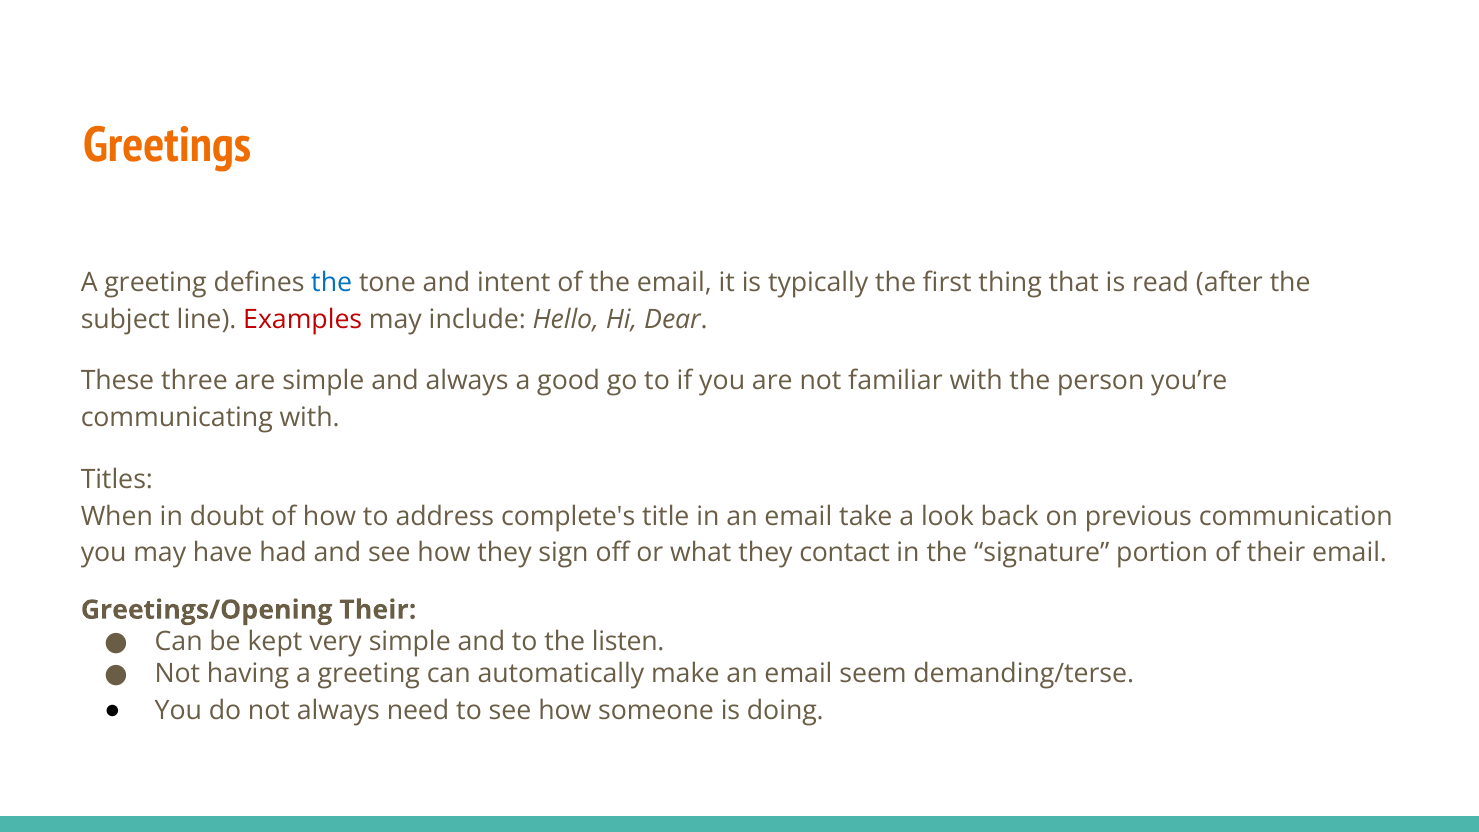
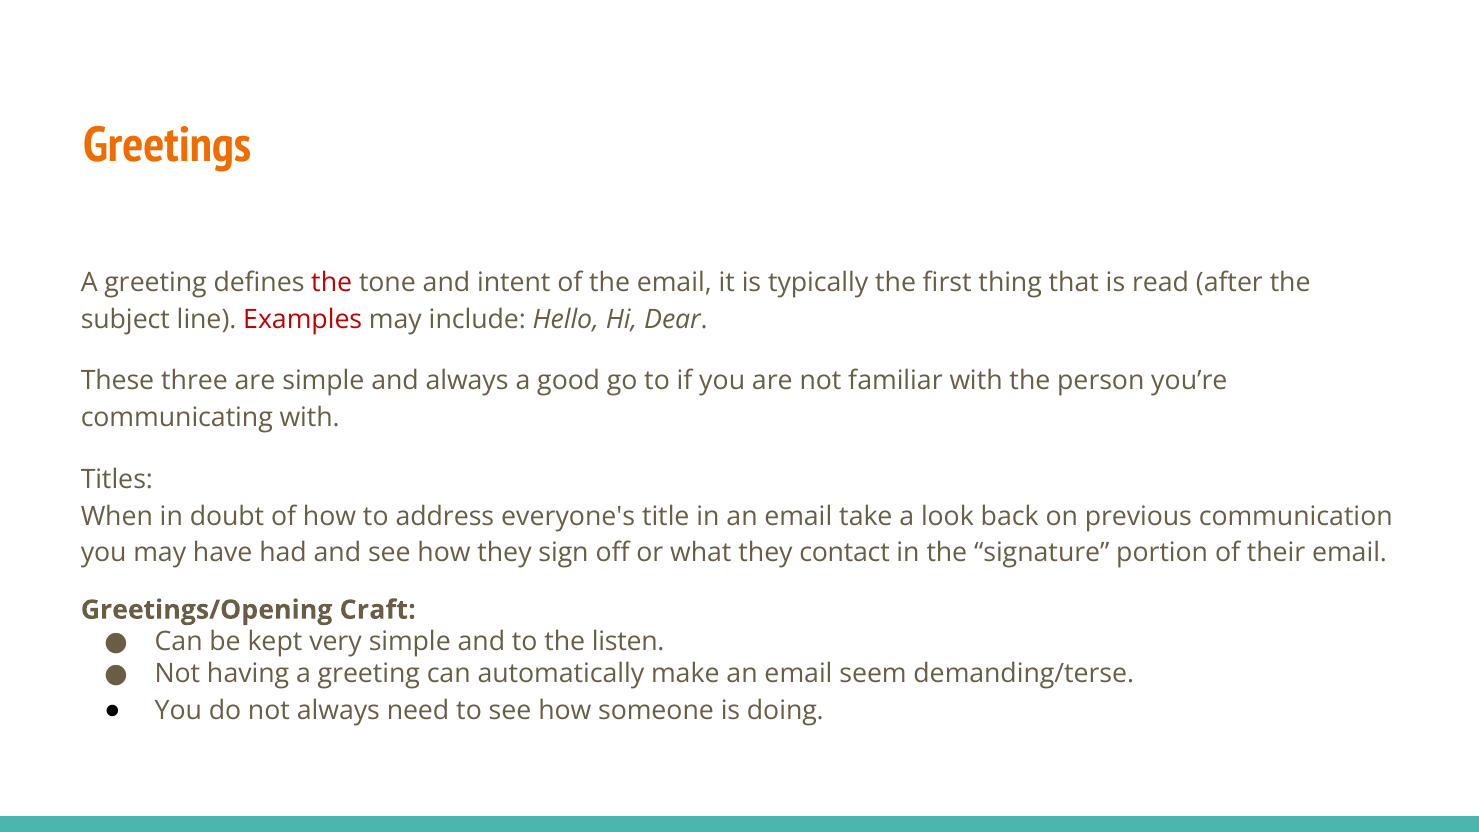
the colour: blue -> red (332, 283)
complete's: complete's -> everyone's (568, 516)
Greetings/Opening Their: Their -> Craft (378, 610)
